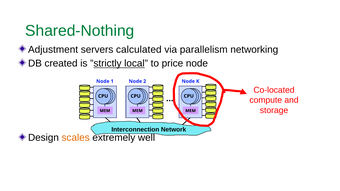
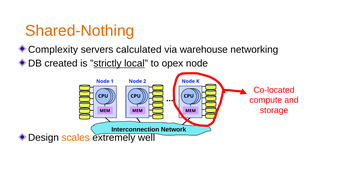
Shared-Nothing colour: green -> orange (80, 31)
Adjustment: Adjustment -> Complexity (53, 50)
parallelism: parallelism -> warehouse (204, 50)
price: price -> opex (172, 63)
